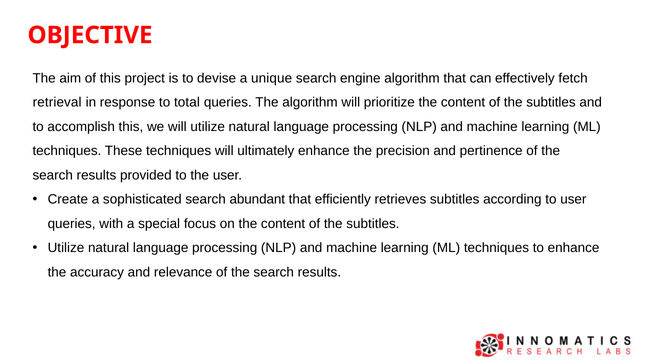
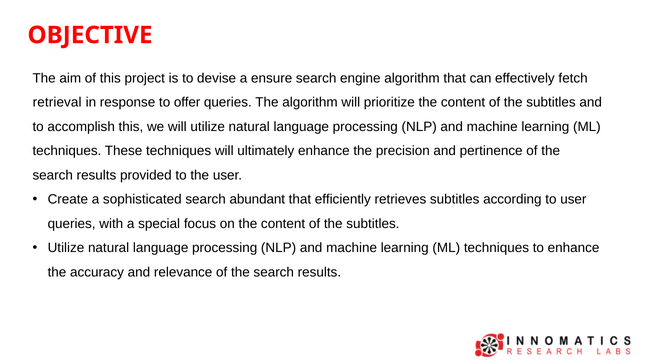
unique: unique -> ensure (272, 78)
total: total -> offer (187, 102)
